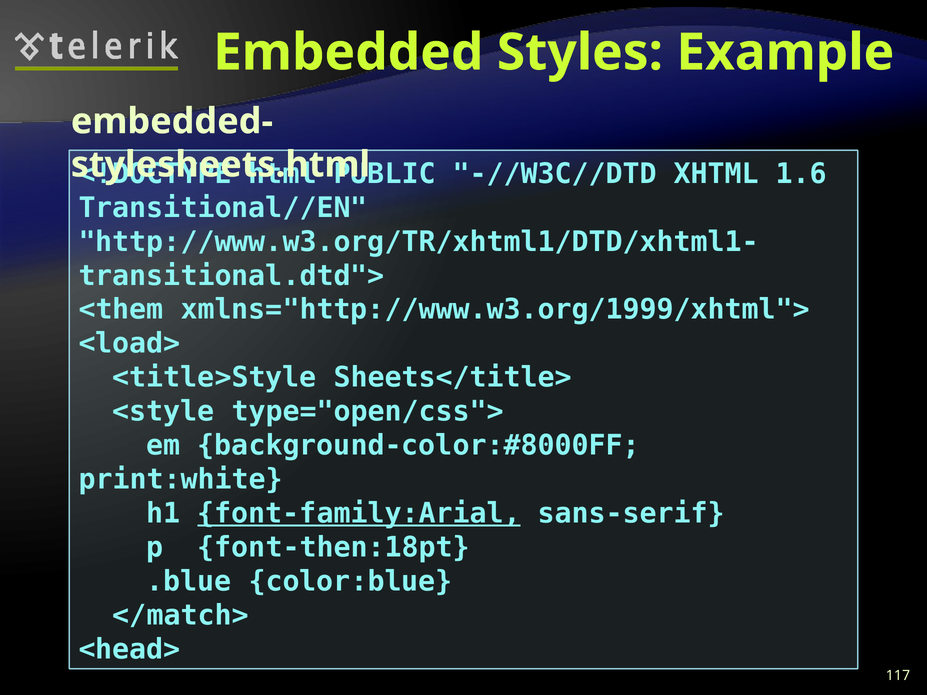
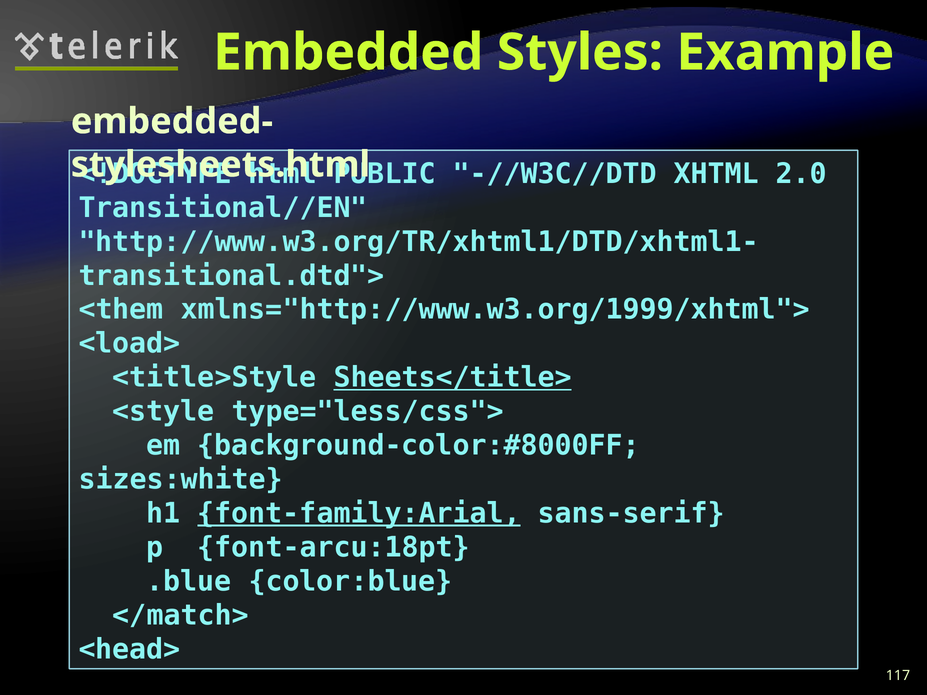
1.6: 1.6 -> 2.0 (801, 174)
Sheets</title> underline: none -> present (453, 378)
type="open/css">: type="open/css"> -> type="less/css"> (368, 412)
print:white: print:white -> sizes:white (181, 480)
font-then:18pt: font-then:18pt -> font-arcu:18pt (334, 548)
